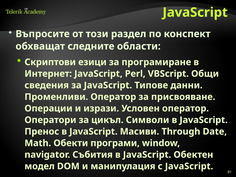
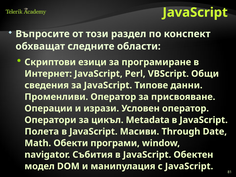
Символи: Символи -> Metadata (148, 120)
Пренос: Пренос -> Полета (42, 132)
